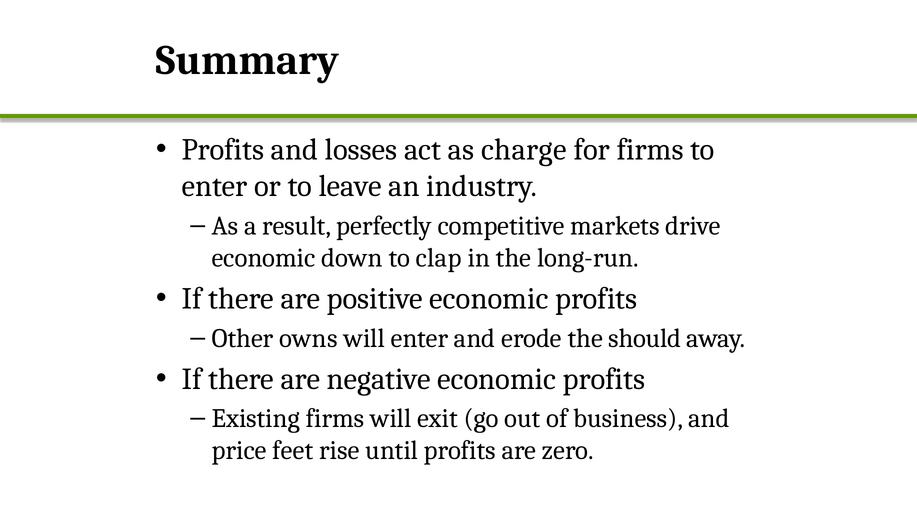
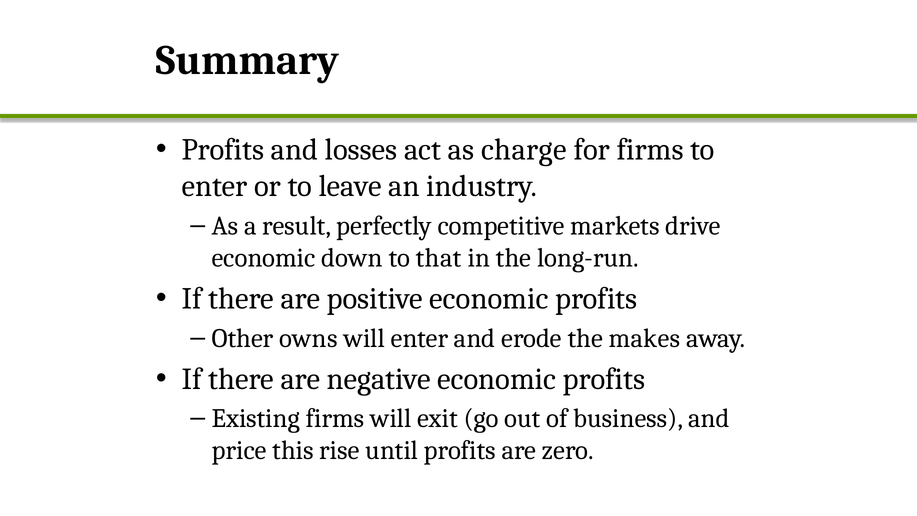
clap: clap -> that (439, 258)
should: should -> makes (645, 338)
feet: feet -> this (293, 450)
